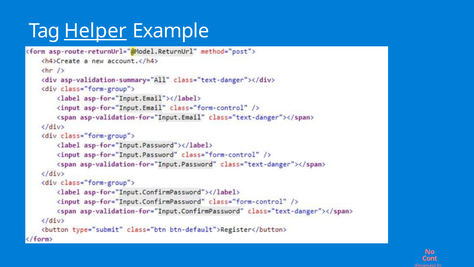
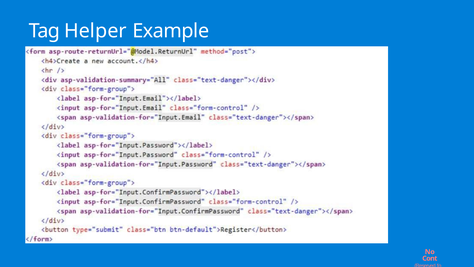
Helper underline: present -> none (95, 31)
